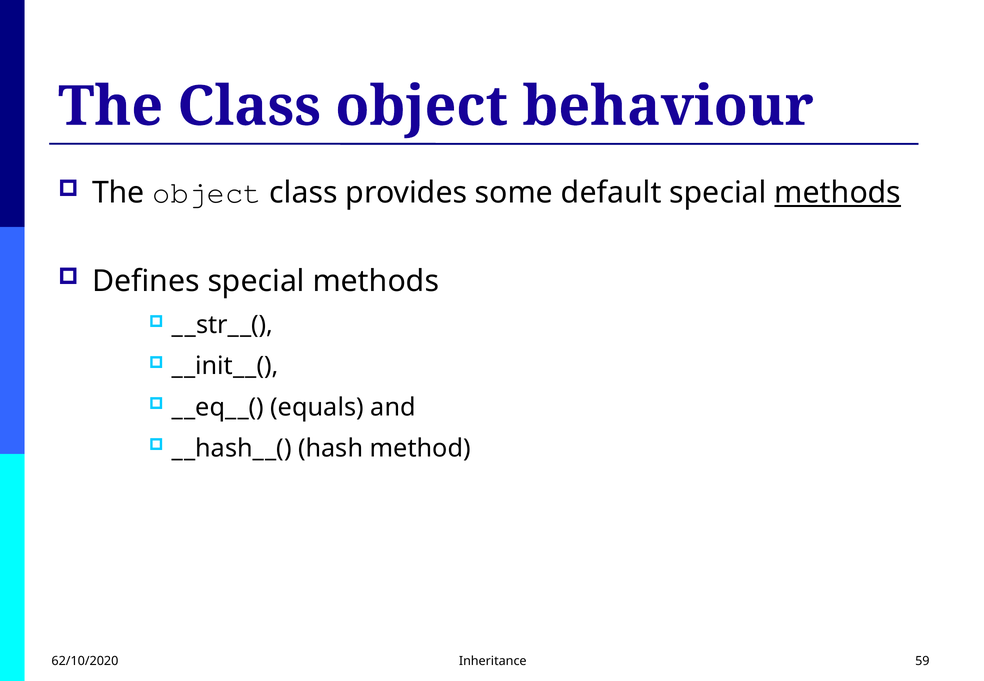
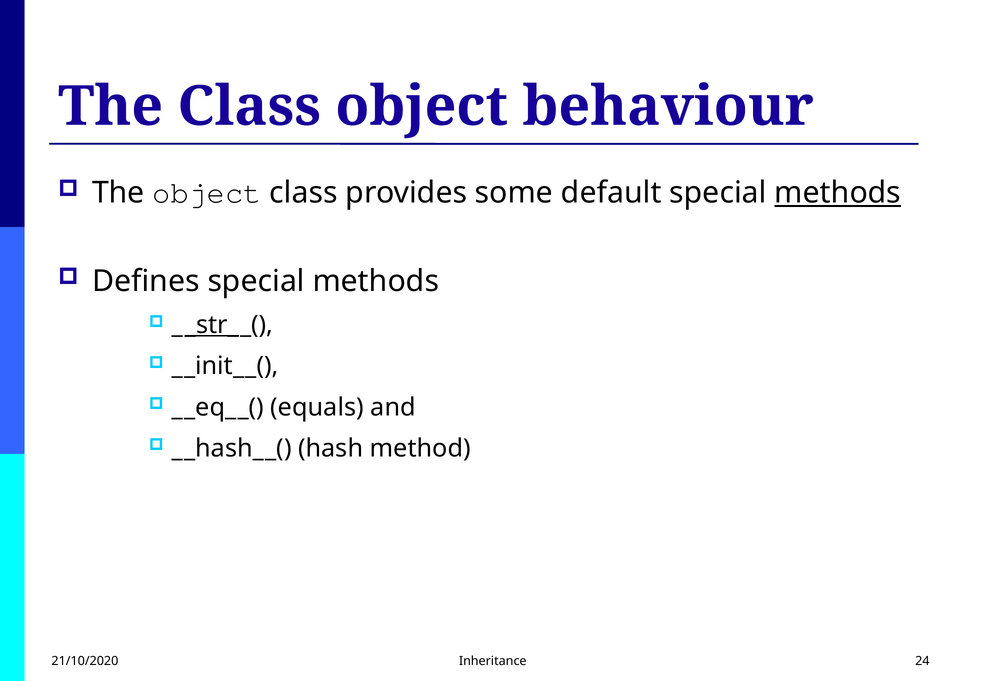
_str_ underline: none -> present (212, 325)
62/10/2020: 62/10/2020 -> 21/10/2020 (85, 661)
59: 59 -> 24 (922, 661)
